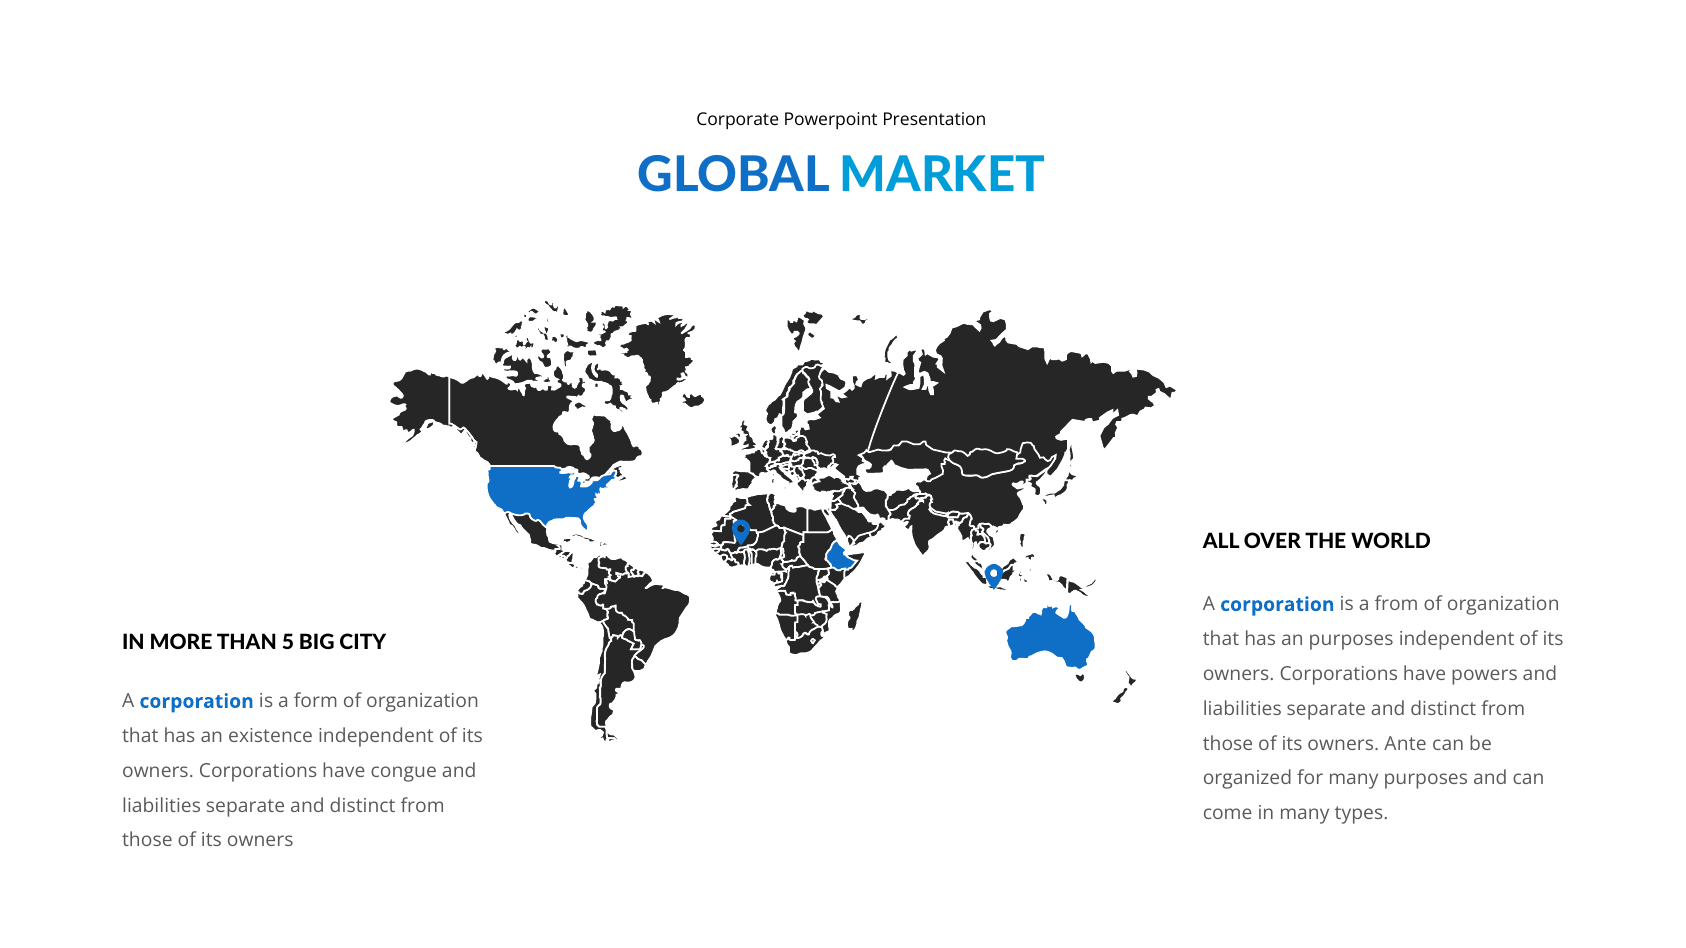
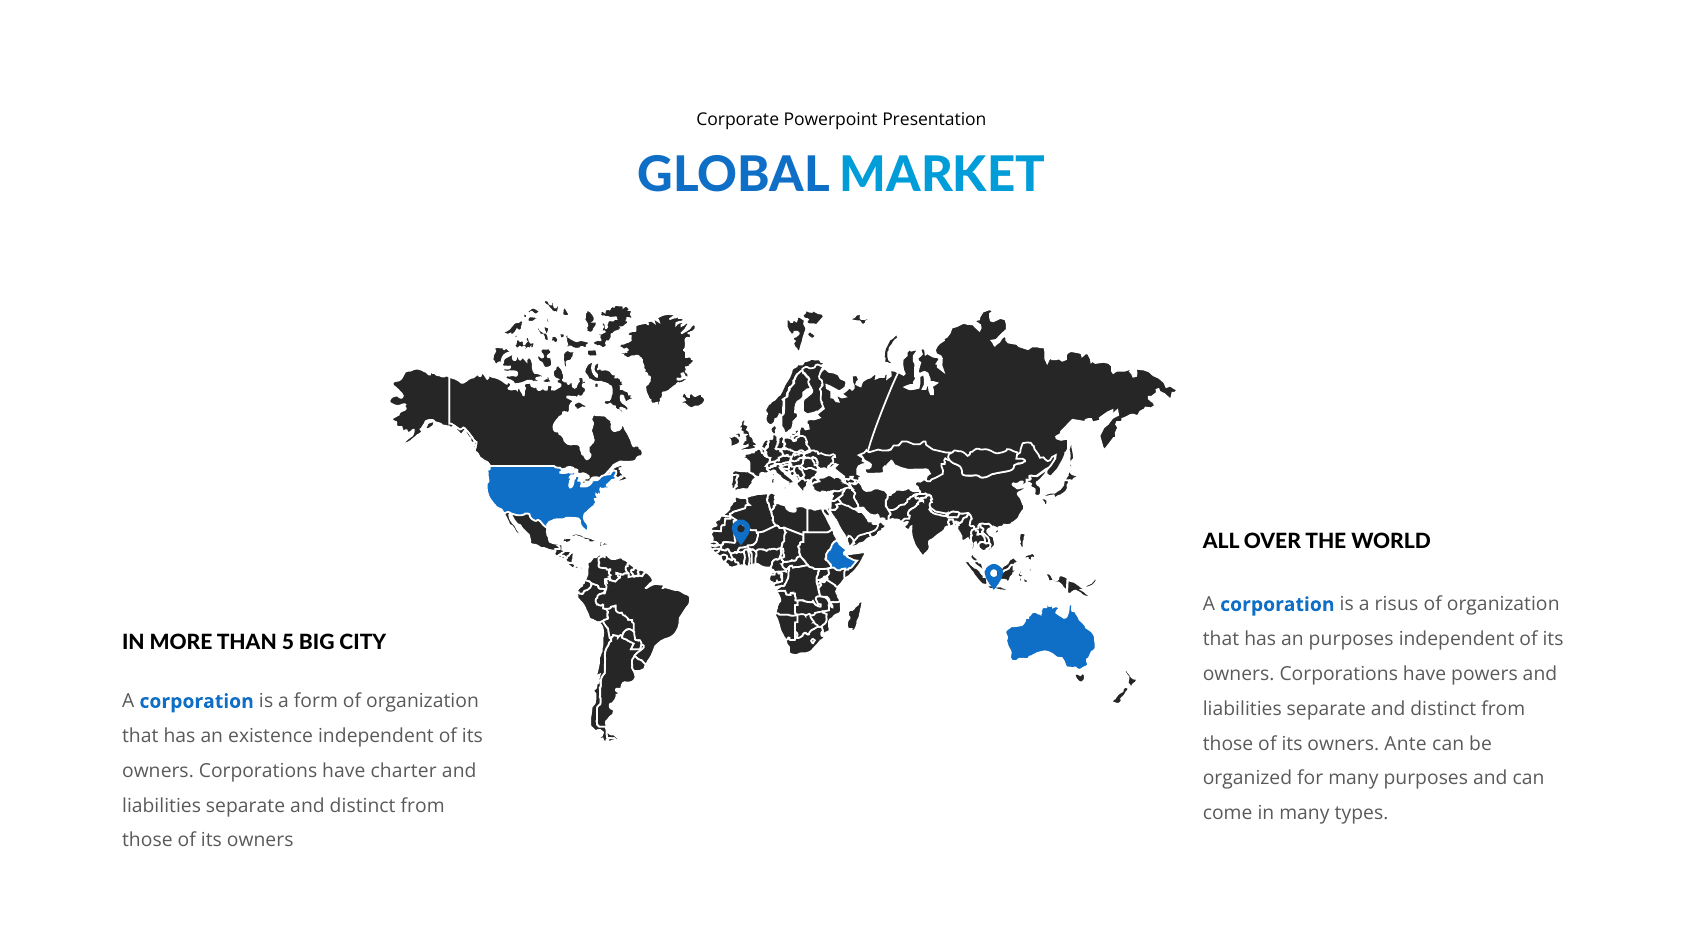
a from: from -> risus (1396, 605)
congue: congue -> charter (404, 771)
